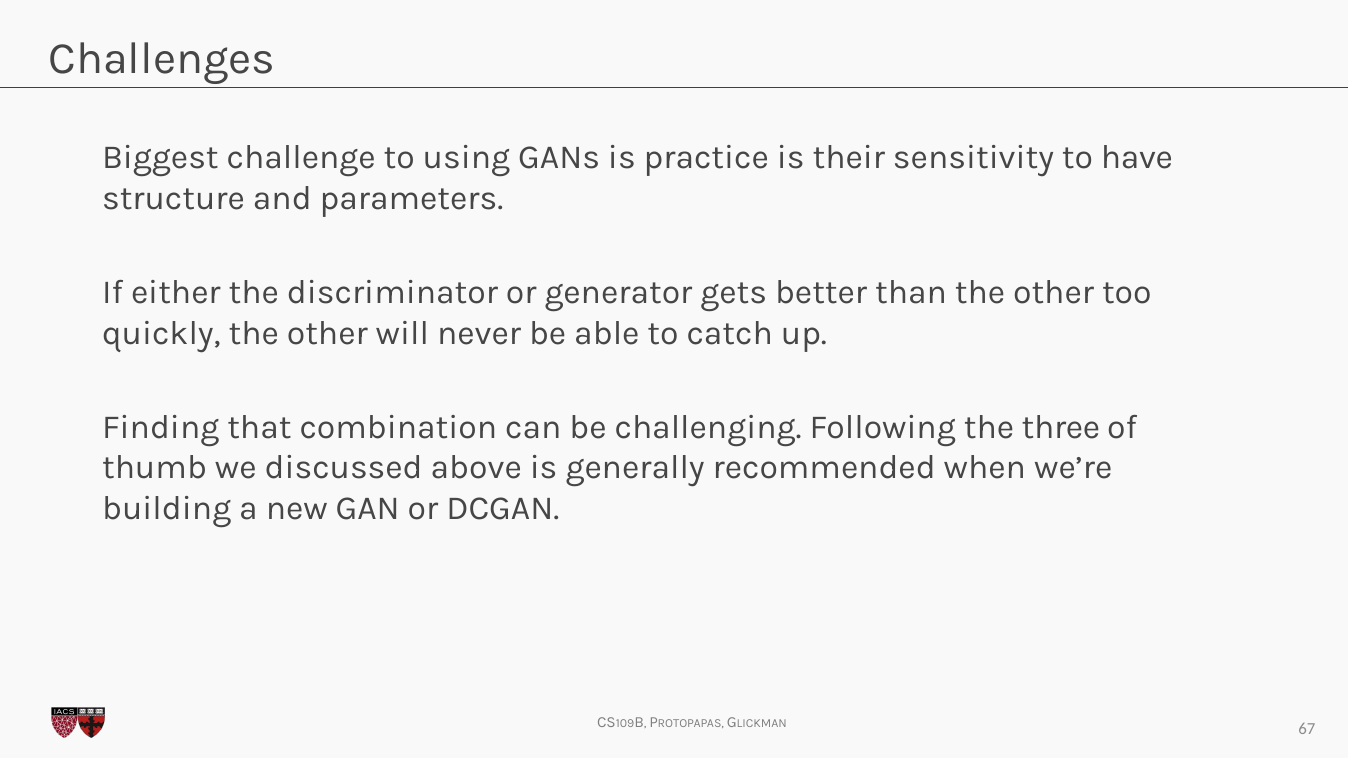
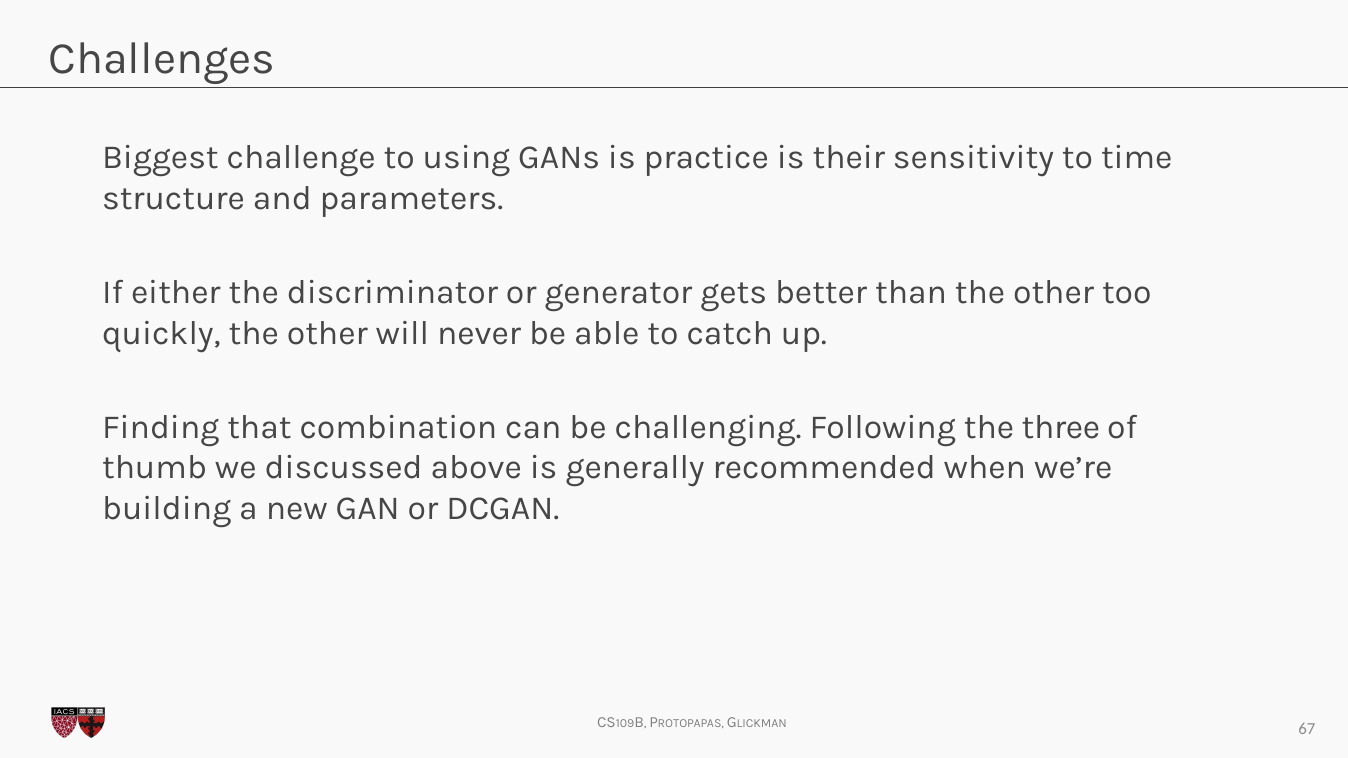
have: have -> time (1137, 158)
